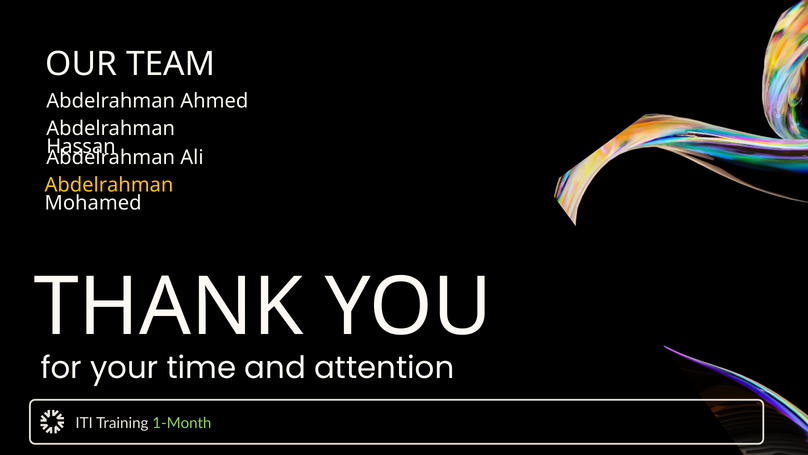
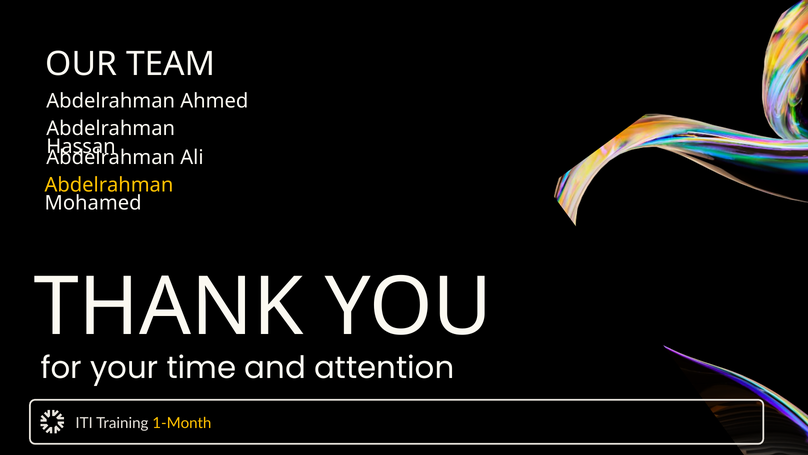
1-Month colour: light green -> yellow (182, 423)
